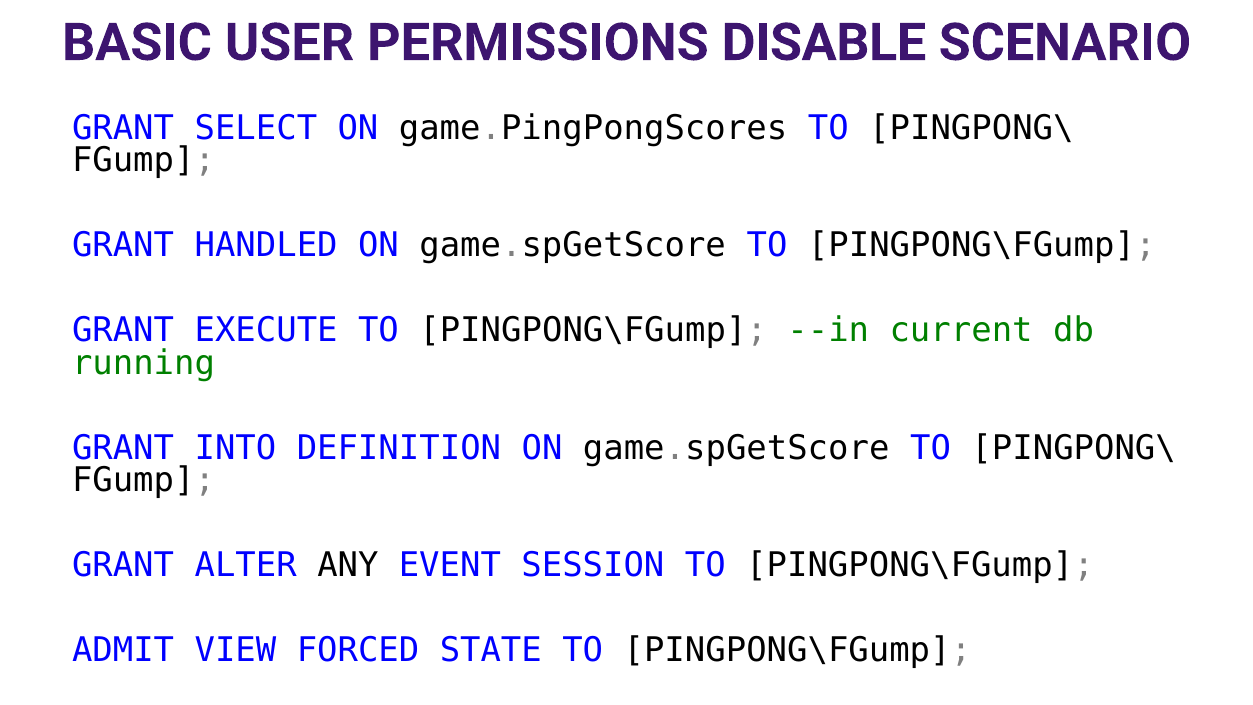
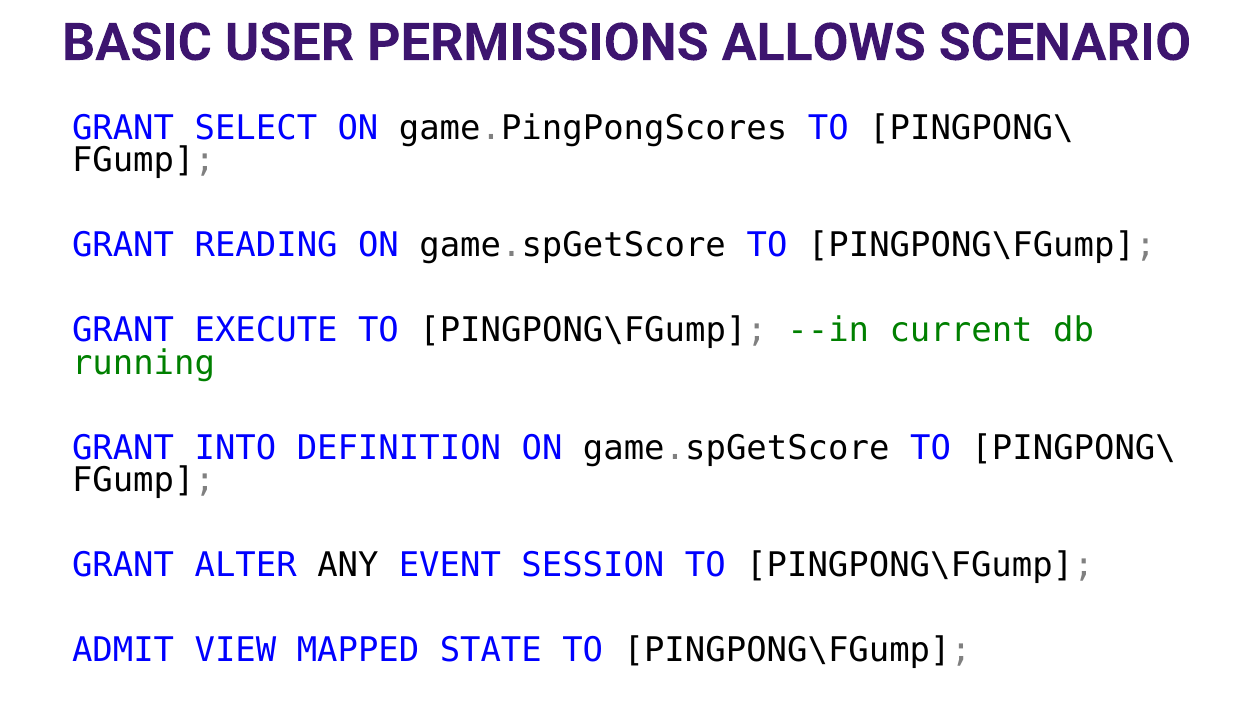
DISABLE: DISABLE -> ALLOWS (824, 43)
HANDLED: HANDLED -> READING (266, 245)
FORCED: FORCED -> MAPPED (358, 650)
